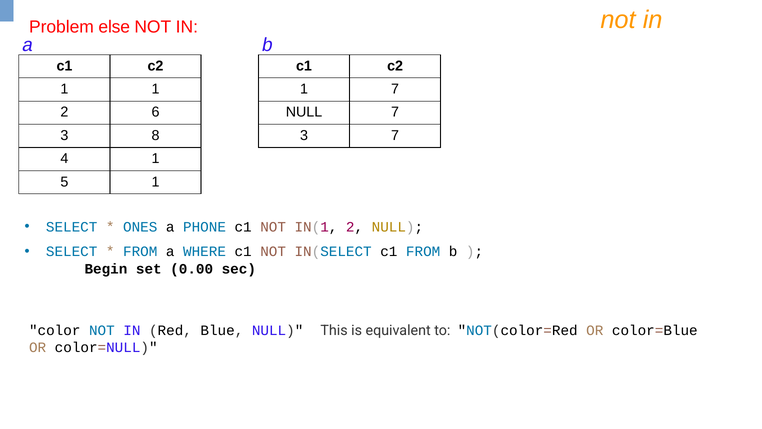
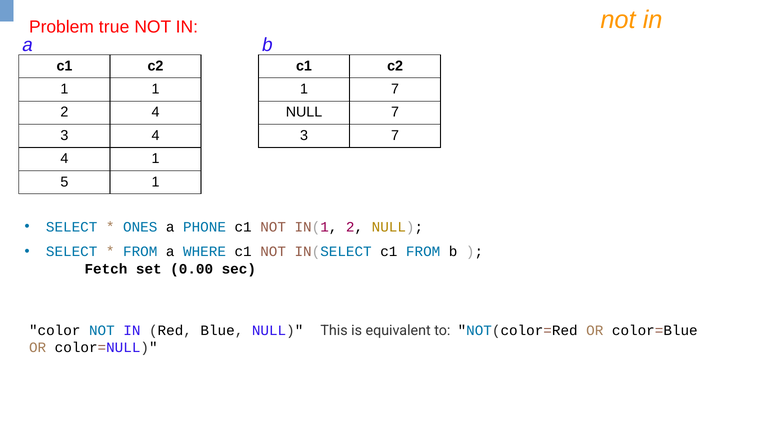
else: else -> true (114, 27)
2 6: 6 -> 4 (155, 112)
3 8: 8 -> 4 (155, 135)
Begin: Begin -> Fetch (106, 269)
